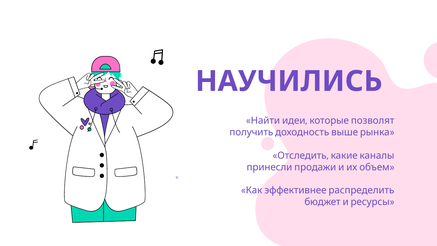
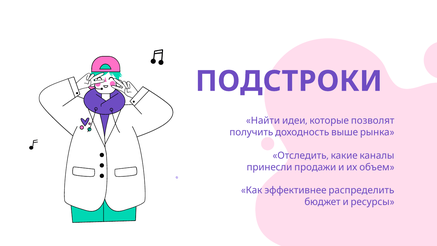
НАУЧИЛИСЬ: НАУЧИЛИСЬ -> ПОДСТРОКИ (289, 81)
